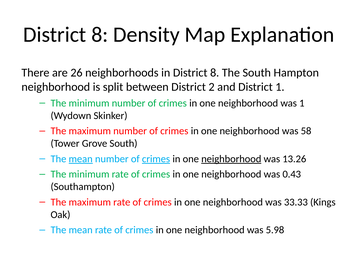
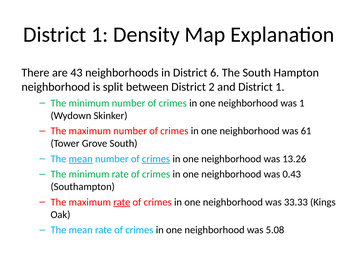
8: 8 -> 1 (100, 35)
26: 26 -> 43 (76, 72)
in District 8: 8 -> 6 (215, 72)
58: 58 -> 61 (306, 131)
neighborhood underline: present -> none (231, 159)
rate underline: none -> present (122, 202)
5.98: 5.98 -> 5.08 (275, 230)
